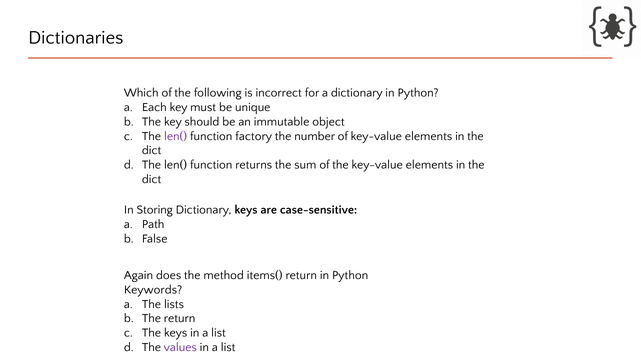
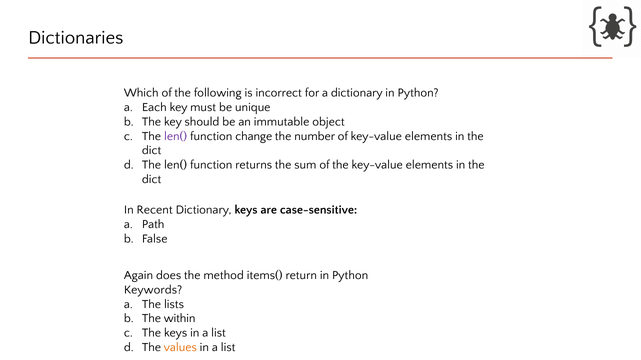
factory: factory -> change (254, 136)
Storing: Storing -> Recent (155, 210)
The return: return -> within (180, 319)
values colour: purple -> orange (180, 348)
